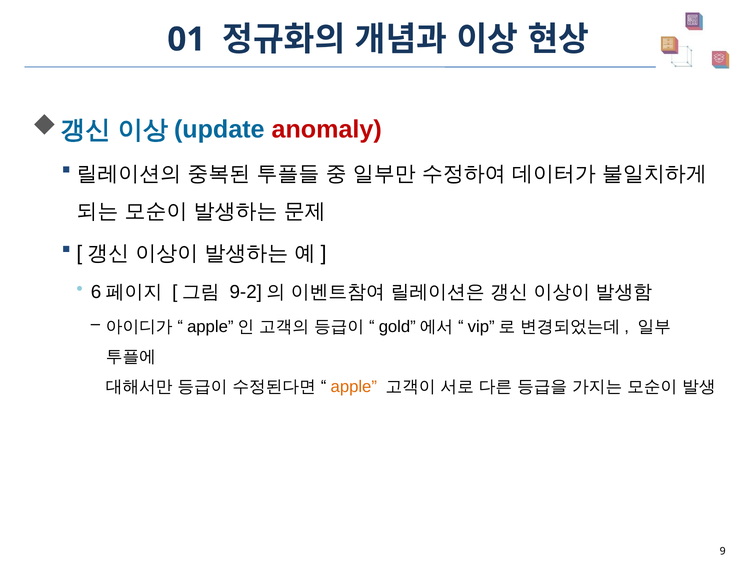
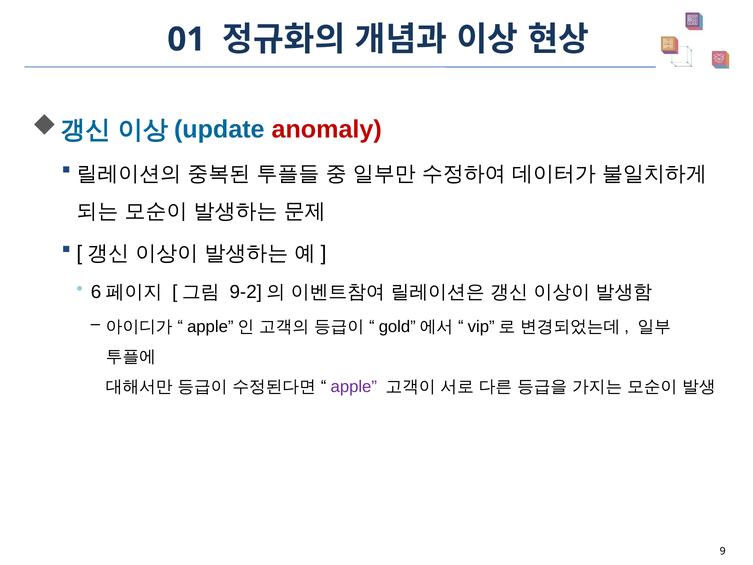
apple colour: orange -> purple (354, 387)
